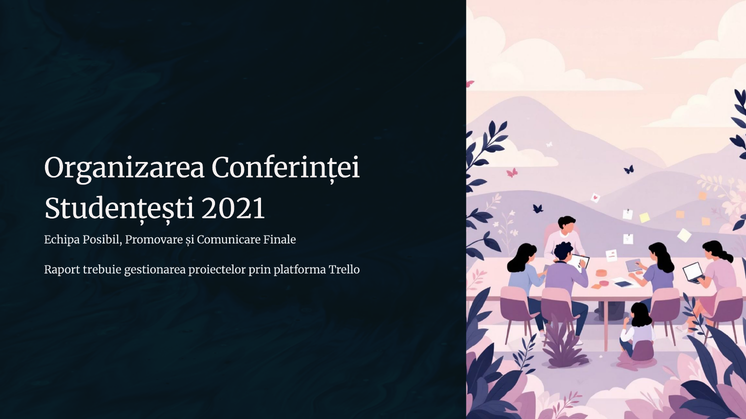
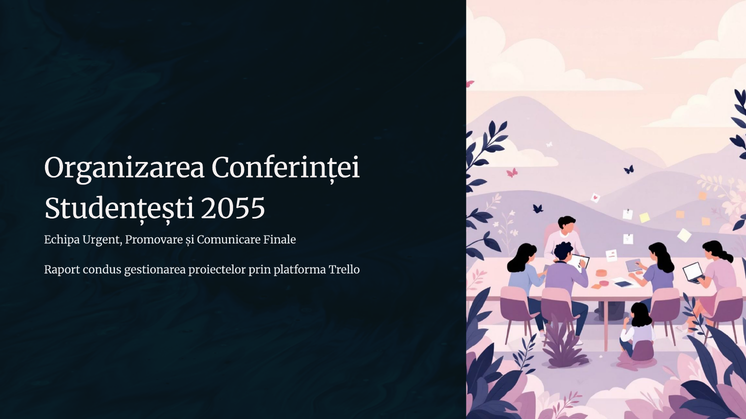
2021: 2021 -> 2055 (233, 209)
Posibil: Posibil -> Urgent (102, 240)
trebuie: trebuie -> condus (102, 270)
